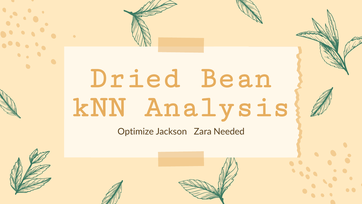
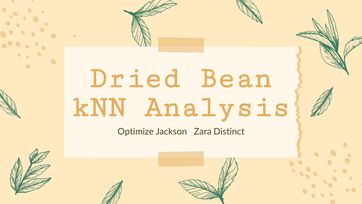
Needed: Needed -> Distinct (229, 131)
